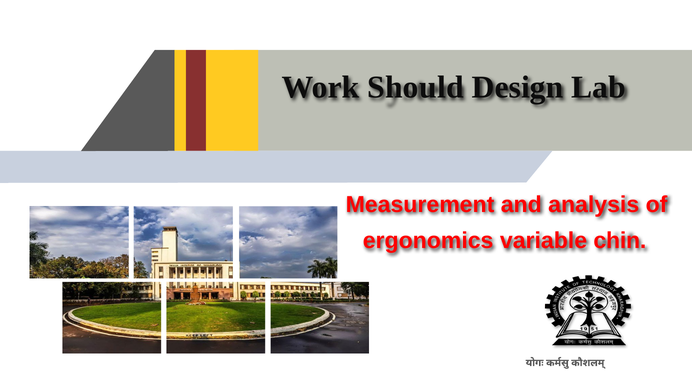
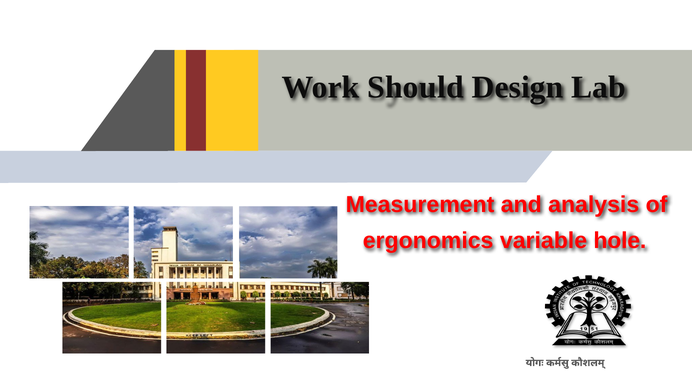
chin: chin -> hole (620, 241)
